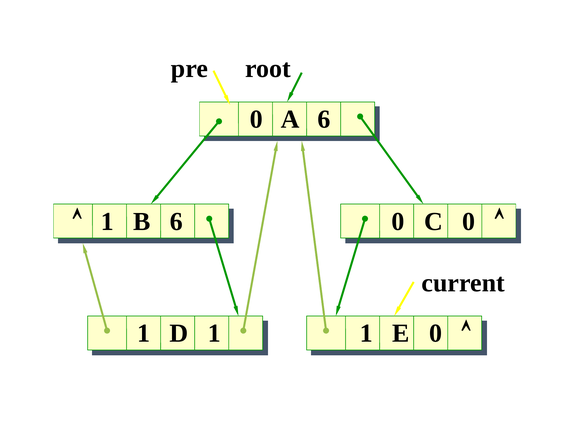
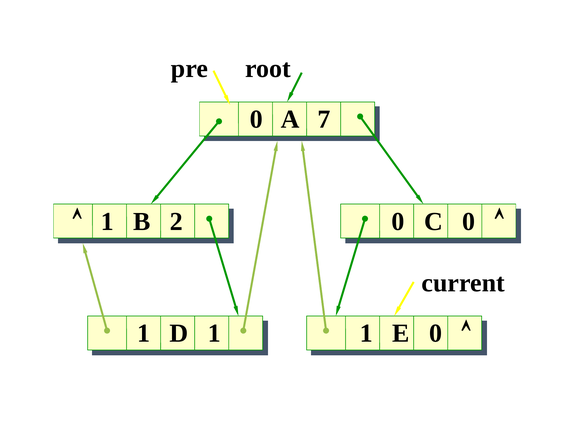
A 6: 6 -> 7 (324, 119)
B 6: 6 -> 2 (176, 221)
